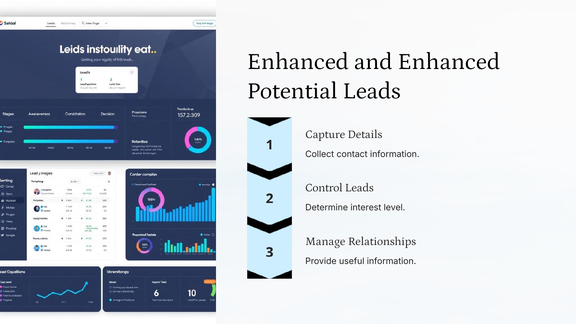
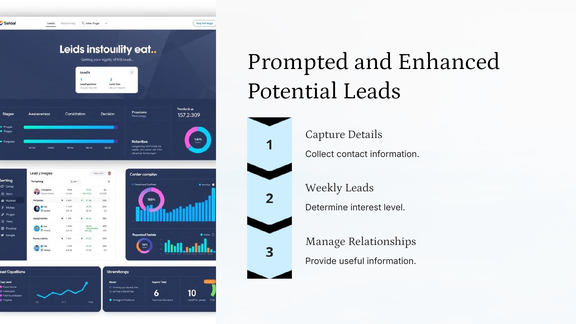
Enhanced: Enhanced -> Prompted (298, 61)
Control: Control -> Weekly (324, 188)
